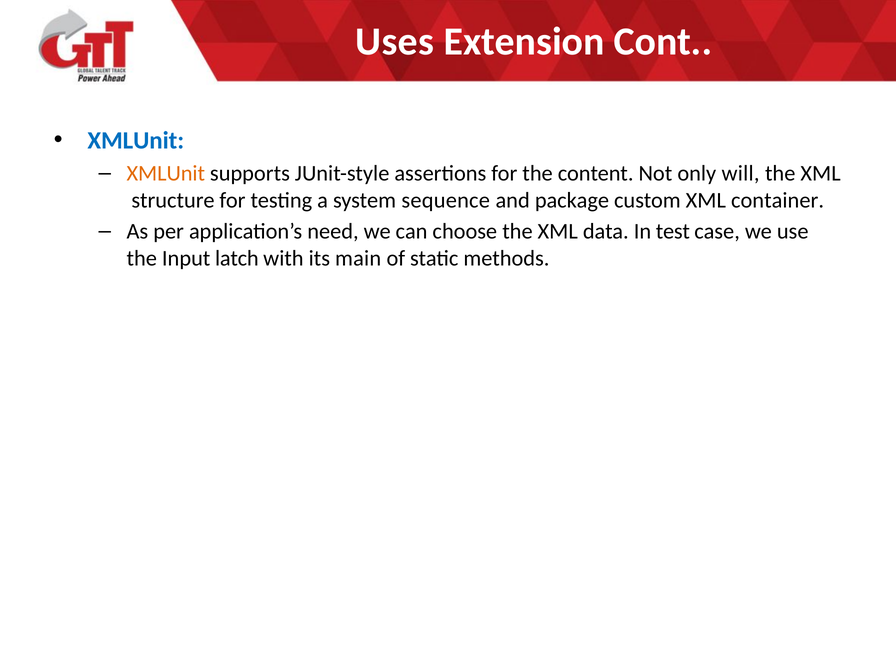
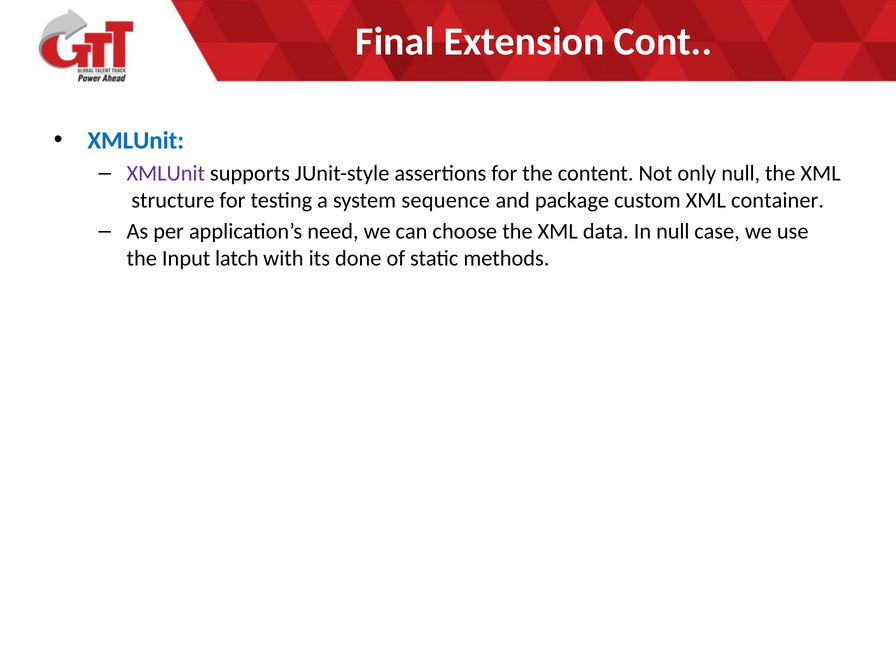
Uses: Uses -> Final (395, 42)
XMLUnit colour: orange -> purple (166, 173)
only will: will -> null (741, 173)
In test: test -> null (673, 232)
main: main -> done (358, 258)
